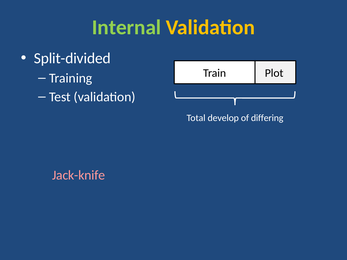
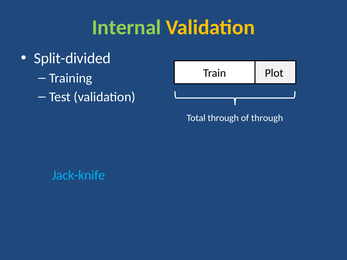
Total develop: develop -> through (223, 118)
of differing: differing -> through (267, 118)
Jack-knife colour: pink -> light blue (79, 175)
